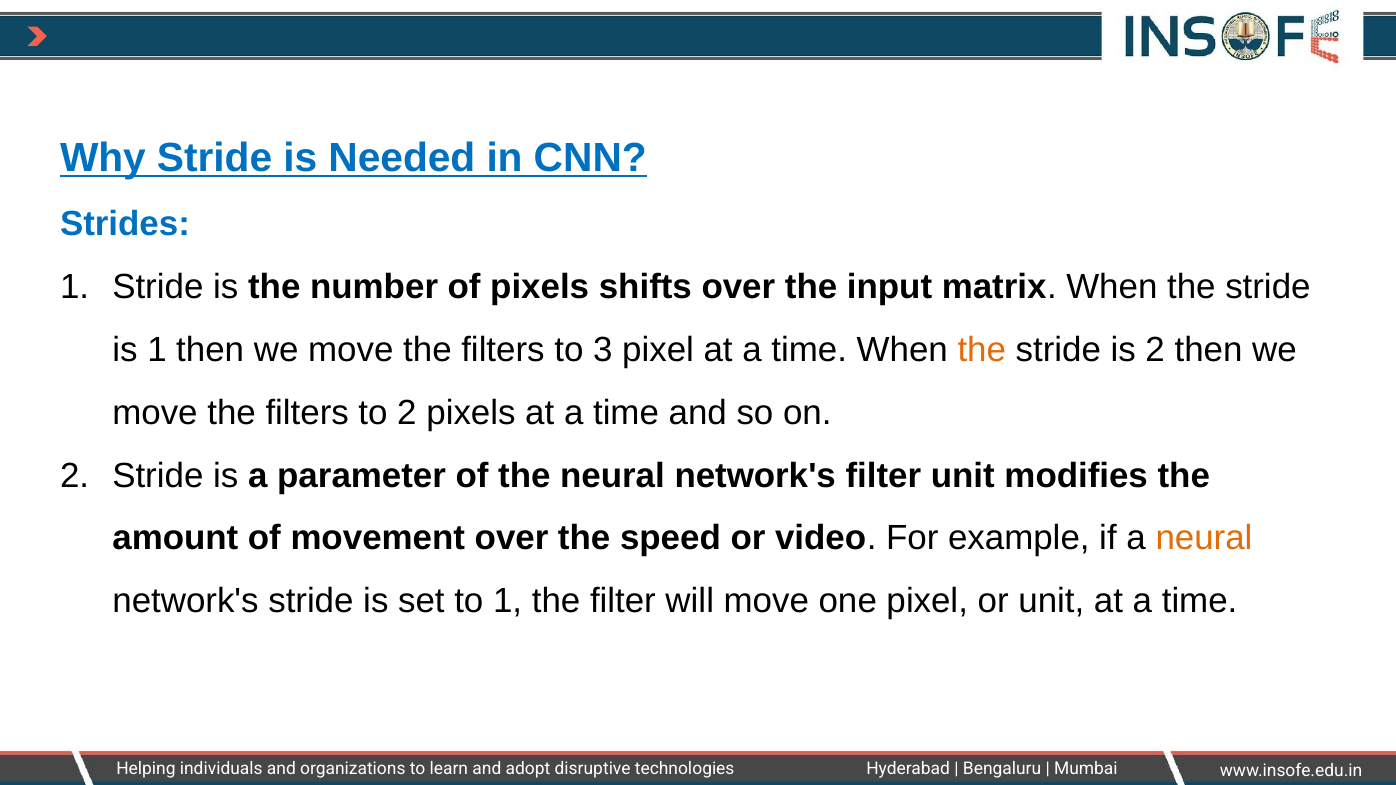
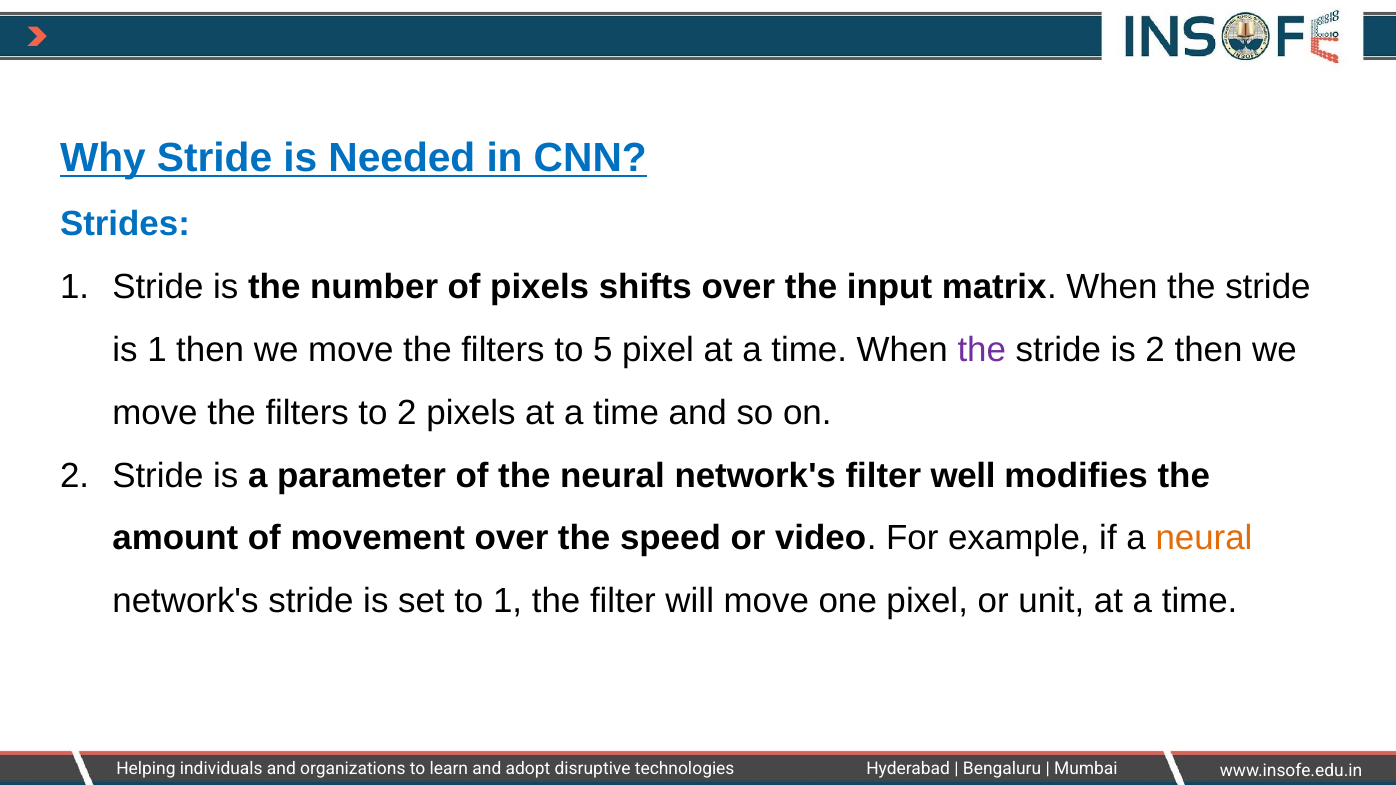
3: 3 -> 5 (603, 350)
the colour: orange -> purple (982, 350)
filter unit: unit -> well (963, 476)
